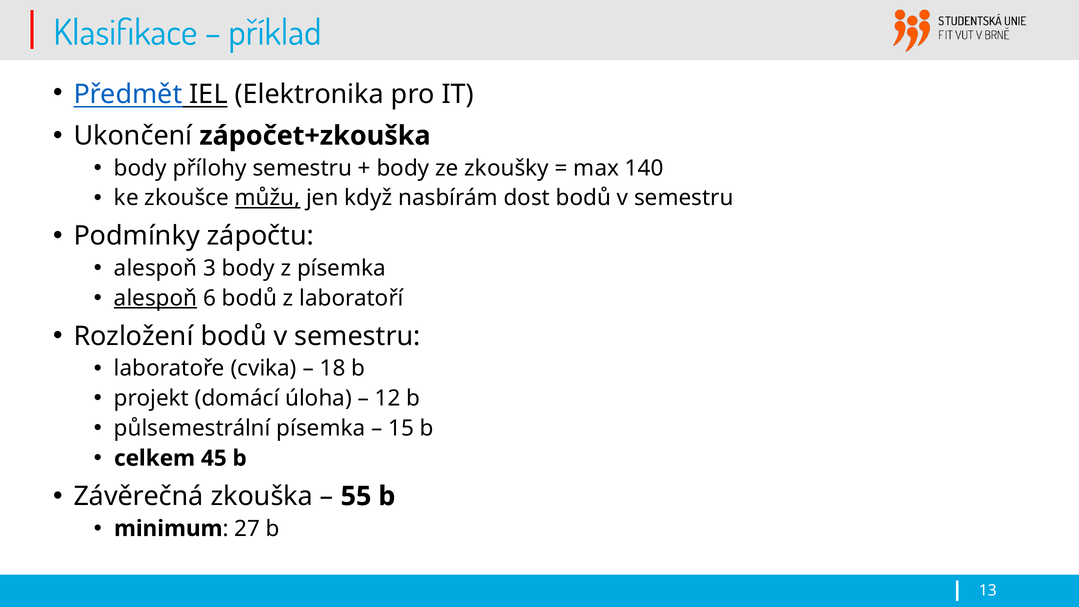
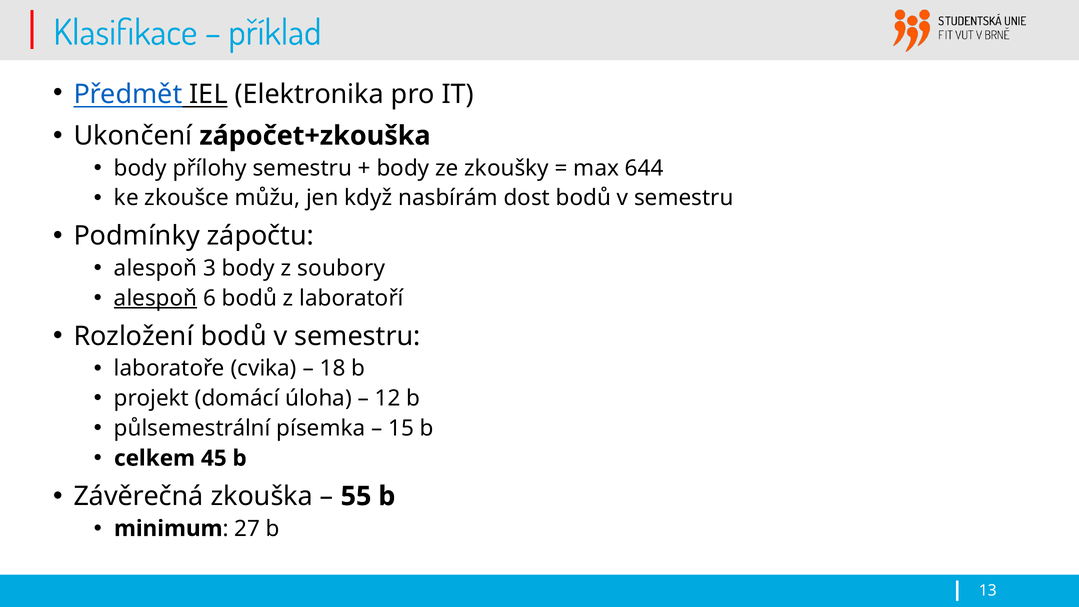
140: 140 -> 644 (644, 168)
můžu underline: present -> none (268, 198)
z písemka: písemka -> soubory (341, 268)
